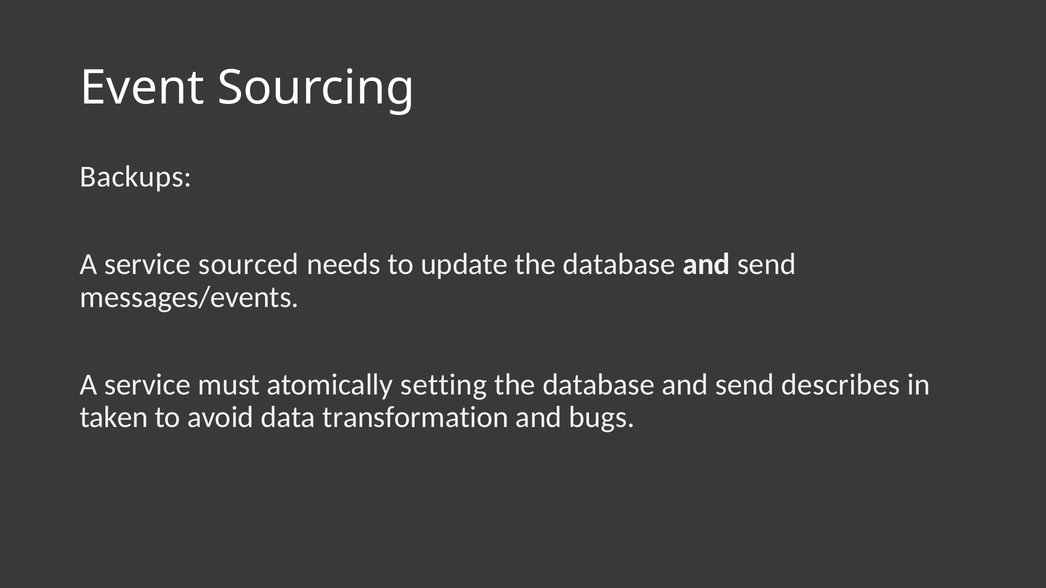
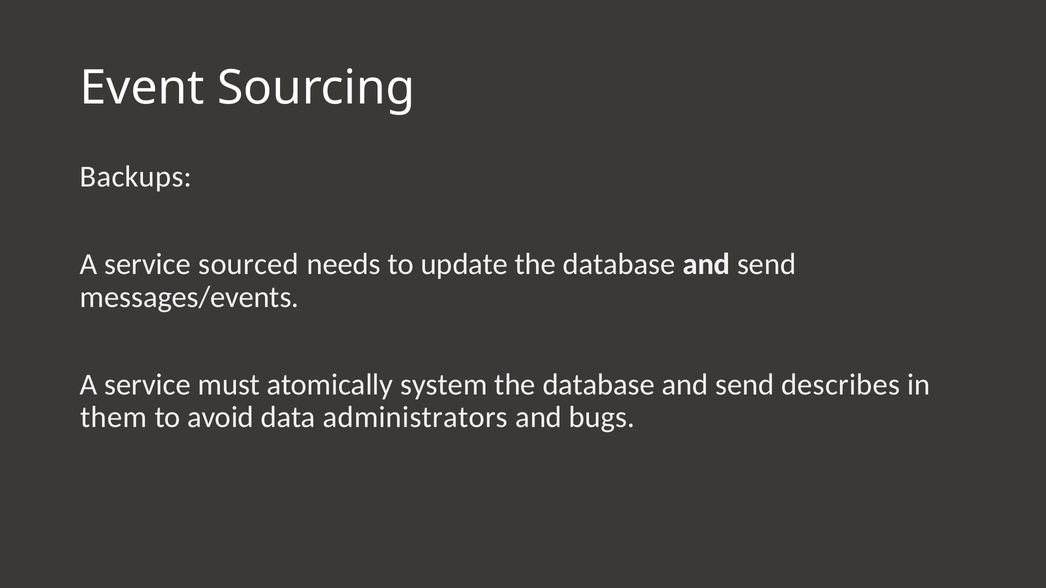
setting: setting -> system (444, 385)
taken: taken -> them (114, 418)
transformation: transformation -> administrators (415, 418)
